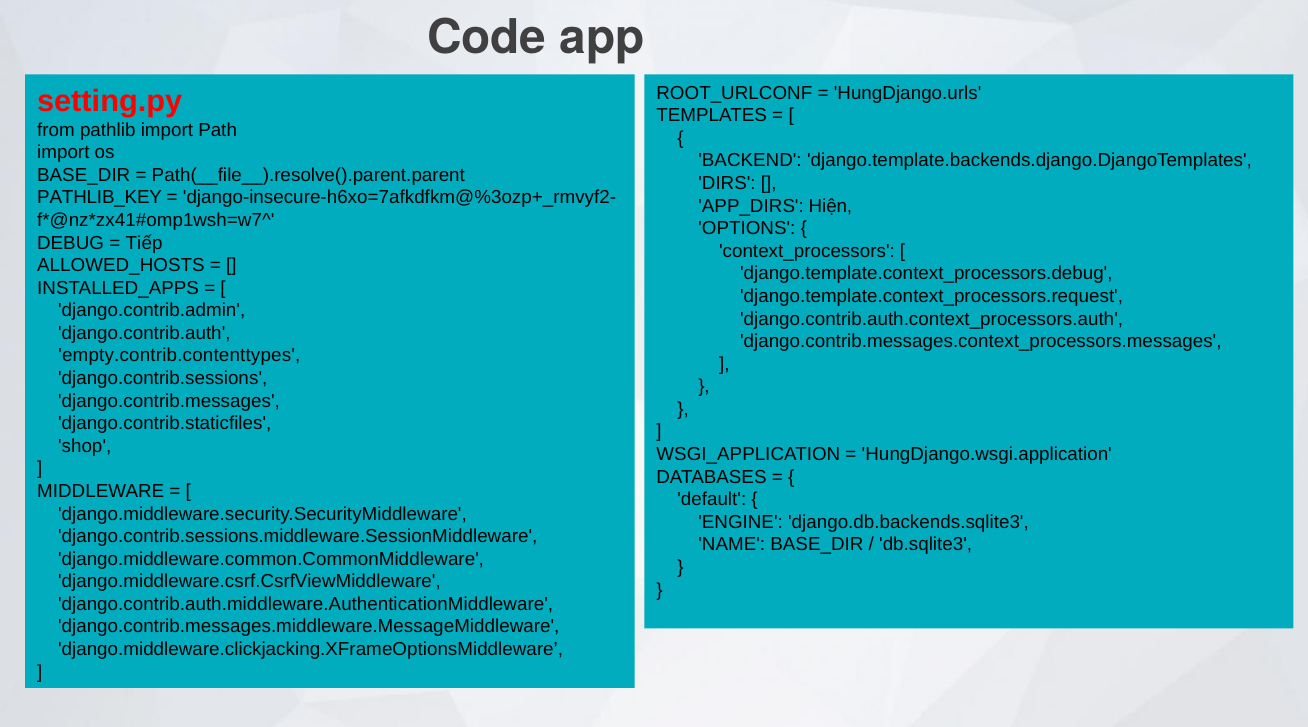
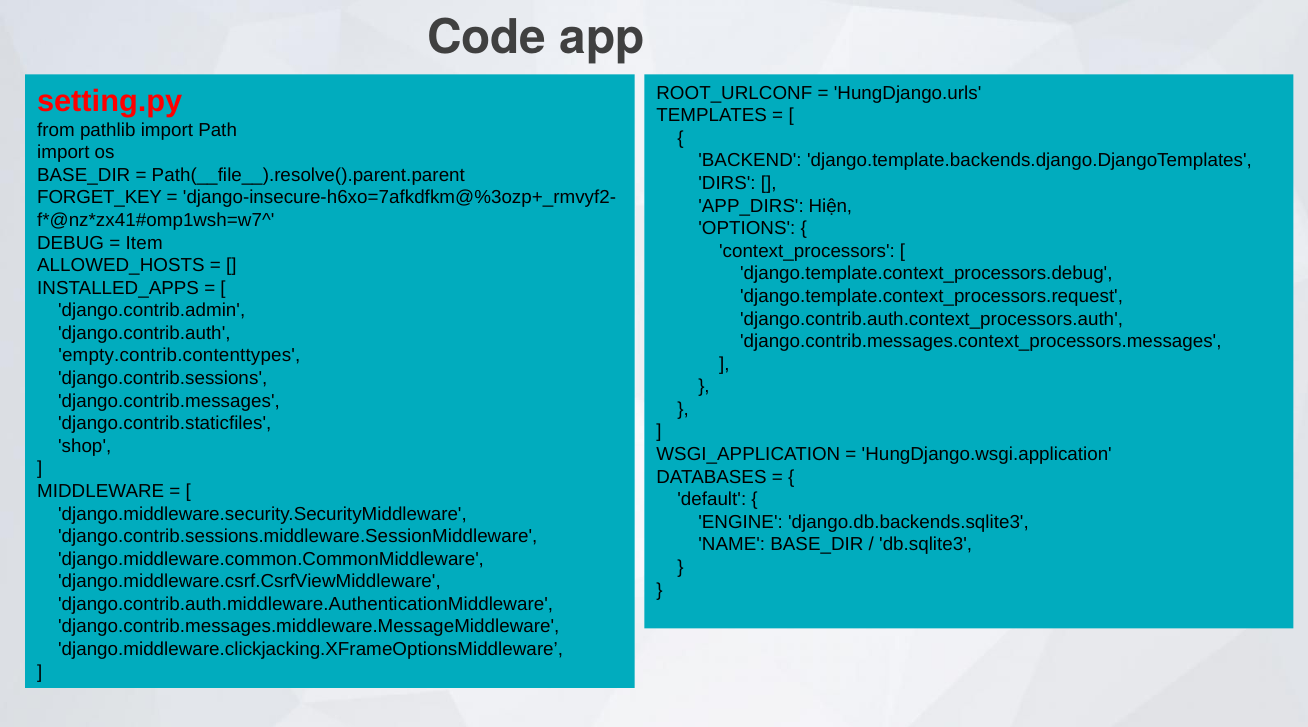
PATHLIB_KEY: PATHLIB_KEY -> FORGET_KEY (100, 198)
Tiếp: Tiếp -> Item (144, 243)
